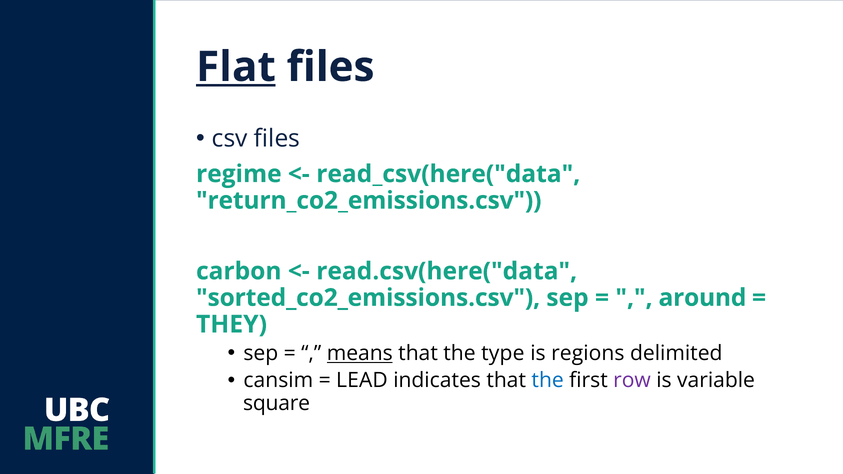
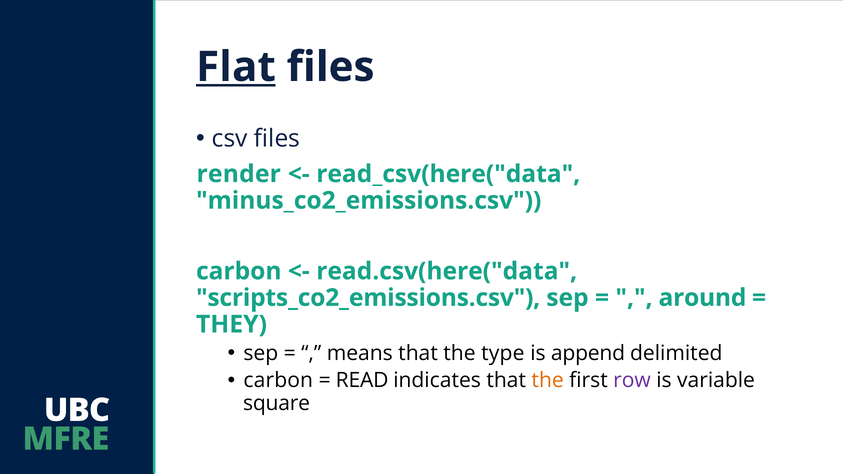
regime: regime -> render (239, 174)
return_co2_emissions.csv: return_co2_emissions.csv -> minus_co2_emissions.csv (369, 201)
sorted_co2_emissions.csv: sorted_co2_emissions.csv -> scripts_co2_emissions.csv (368, 298)
means underline: present -> none (360, 353)
regions: regions -> append (588, 353)
cansim: cansim -> carbon (278, 381)
LEAD: LEAD -> READ (362, 381)
the colour: blue -> orange (548, 381)
